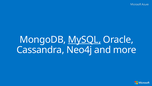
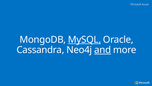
and underline: none -> present (103, 50)
